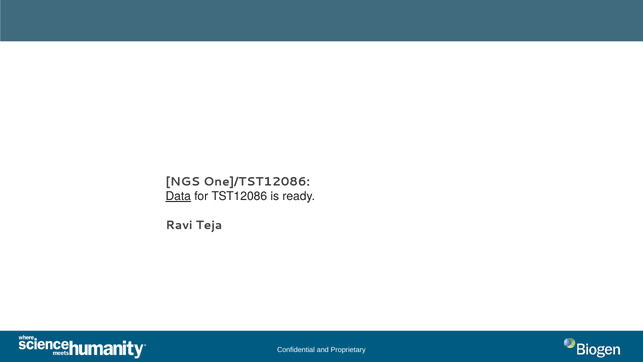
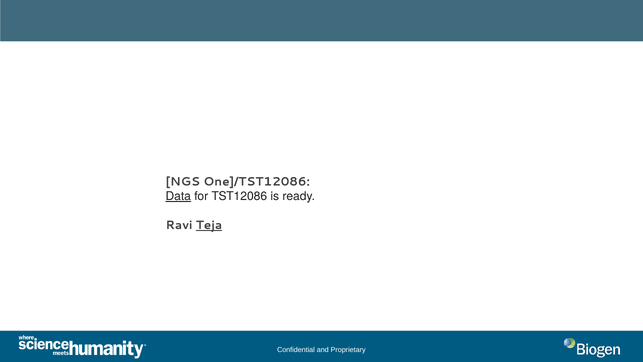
Teja underline: none -> present (209, 225)
